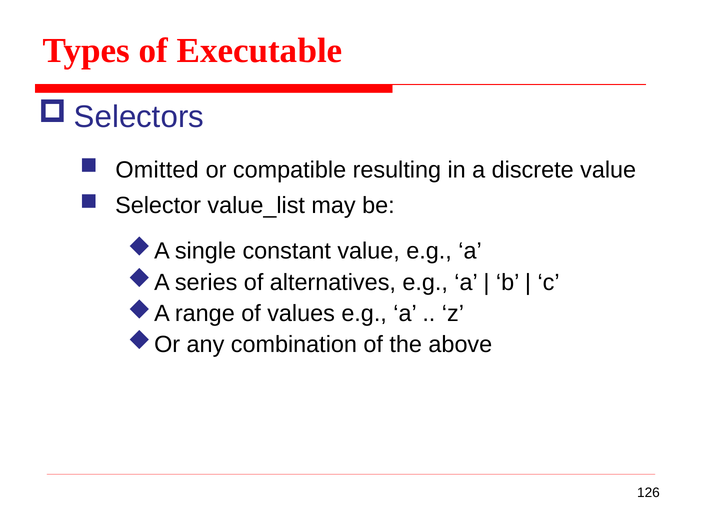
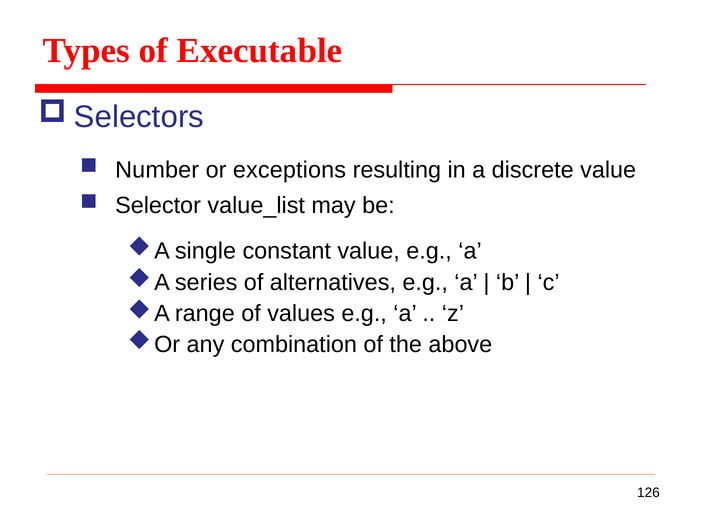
Omitted: Omitted -> Number (157, 170)
compatible: compatible -> exceptions (289, 170)
